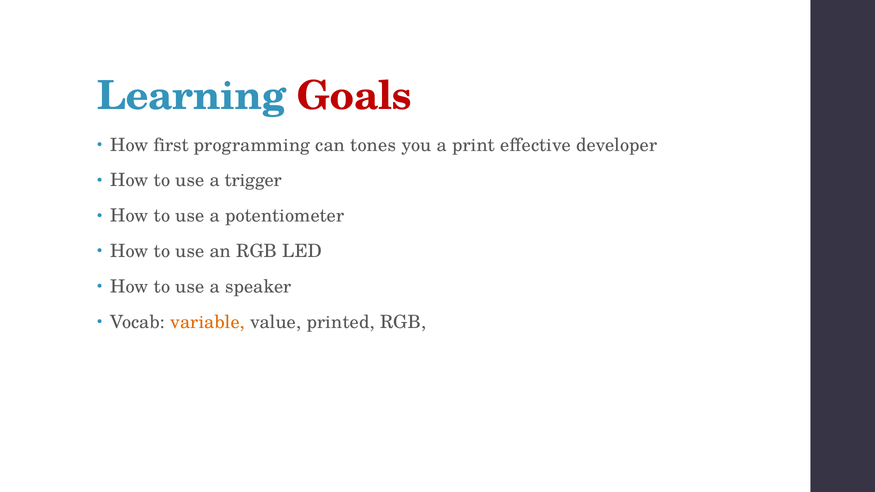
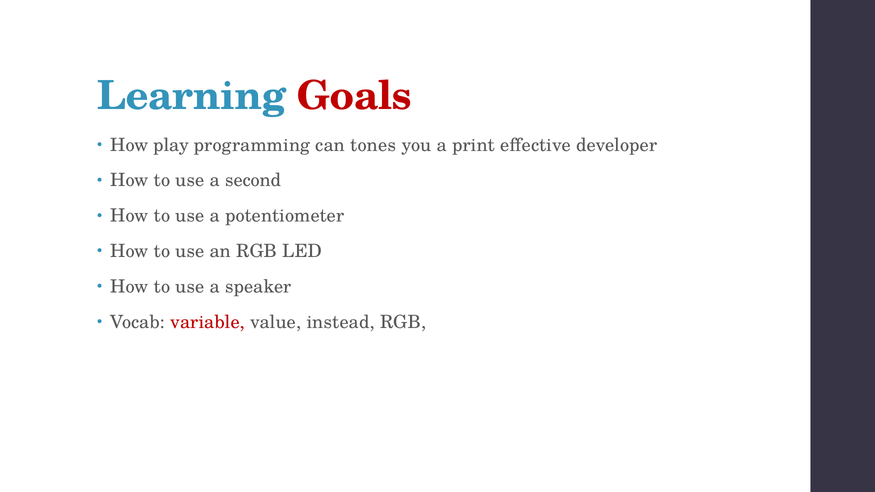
first: first -> play (171, 145)
trigger: trigger -> second (253, 181)
variable colour: orange -> red (208, 322)
printed: printed -> instead (341, 322)
